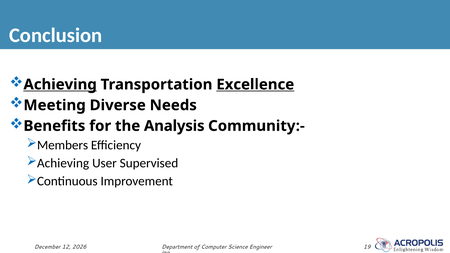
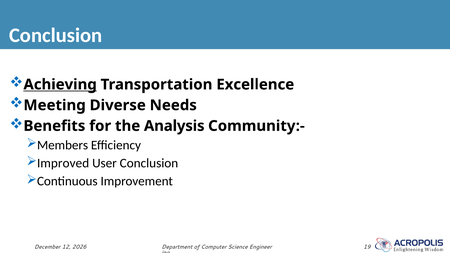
Excellence underline: present -> none (255, 85)
Achieving: Achieving -> Improved (63, 163)
User Supervised: Supervised -> Conclusion (149, 163)
